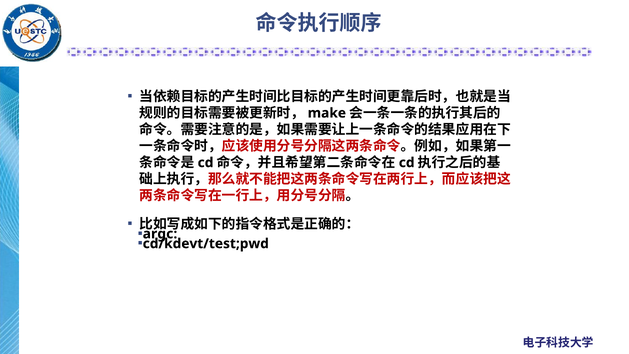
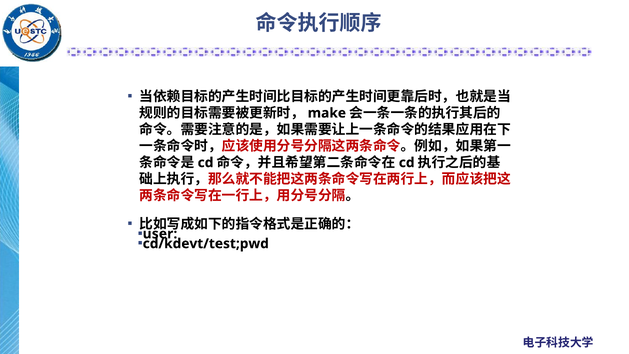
argc: argc -> user (160, 234)
